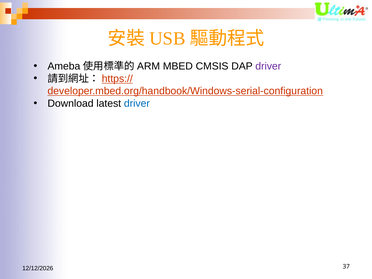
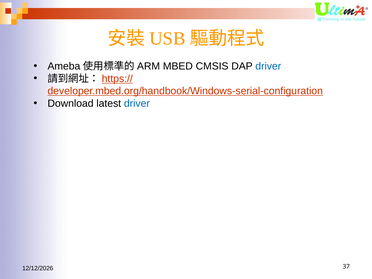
driver colour: purple -> blue (268, 66)
